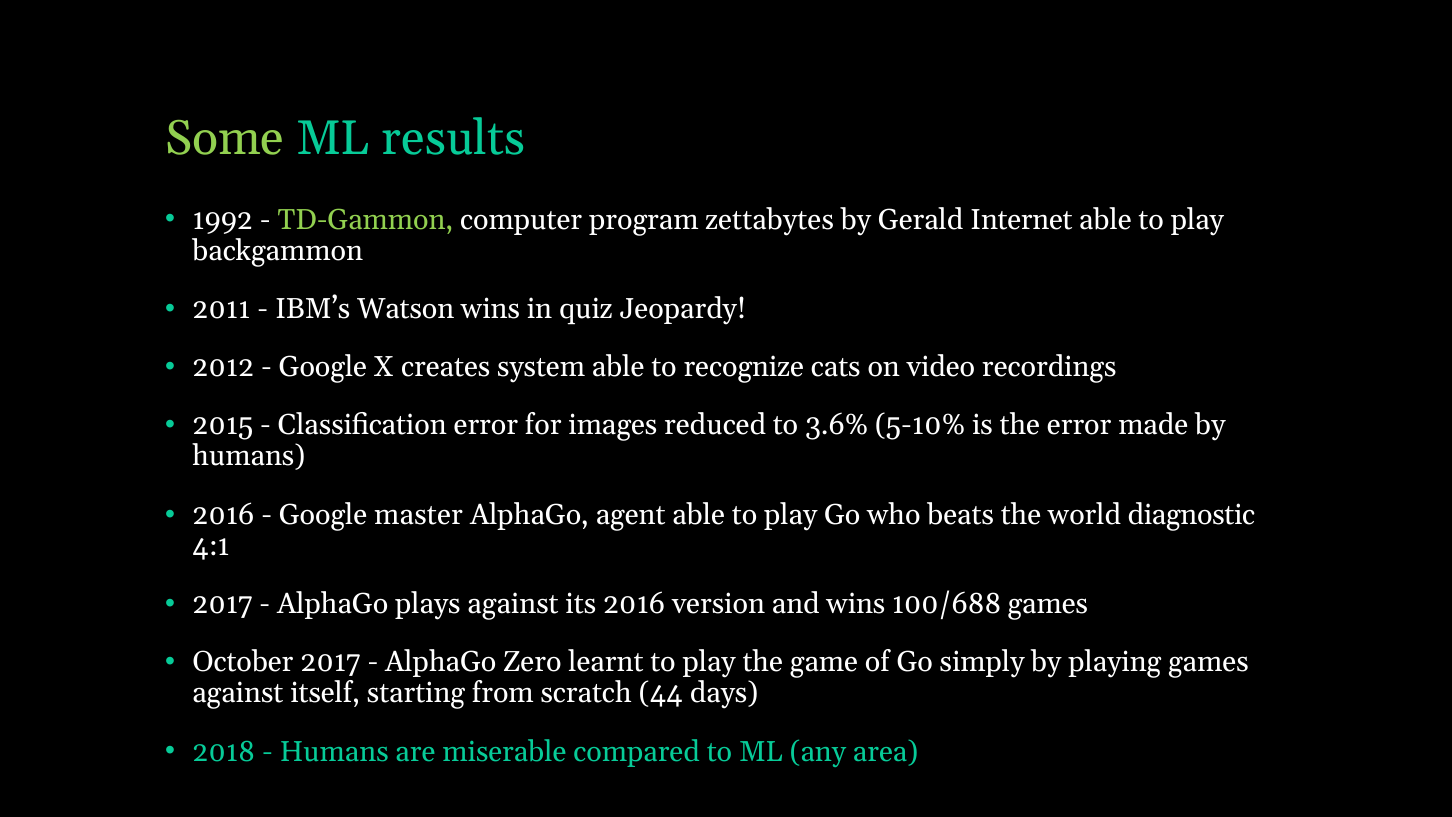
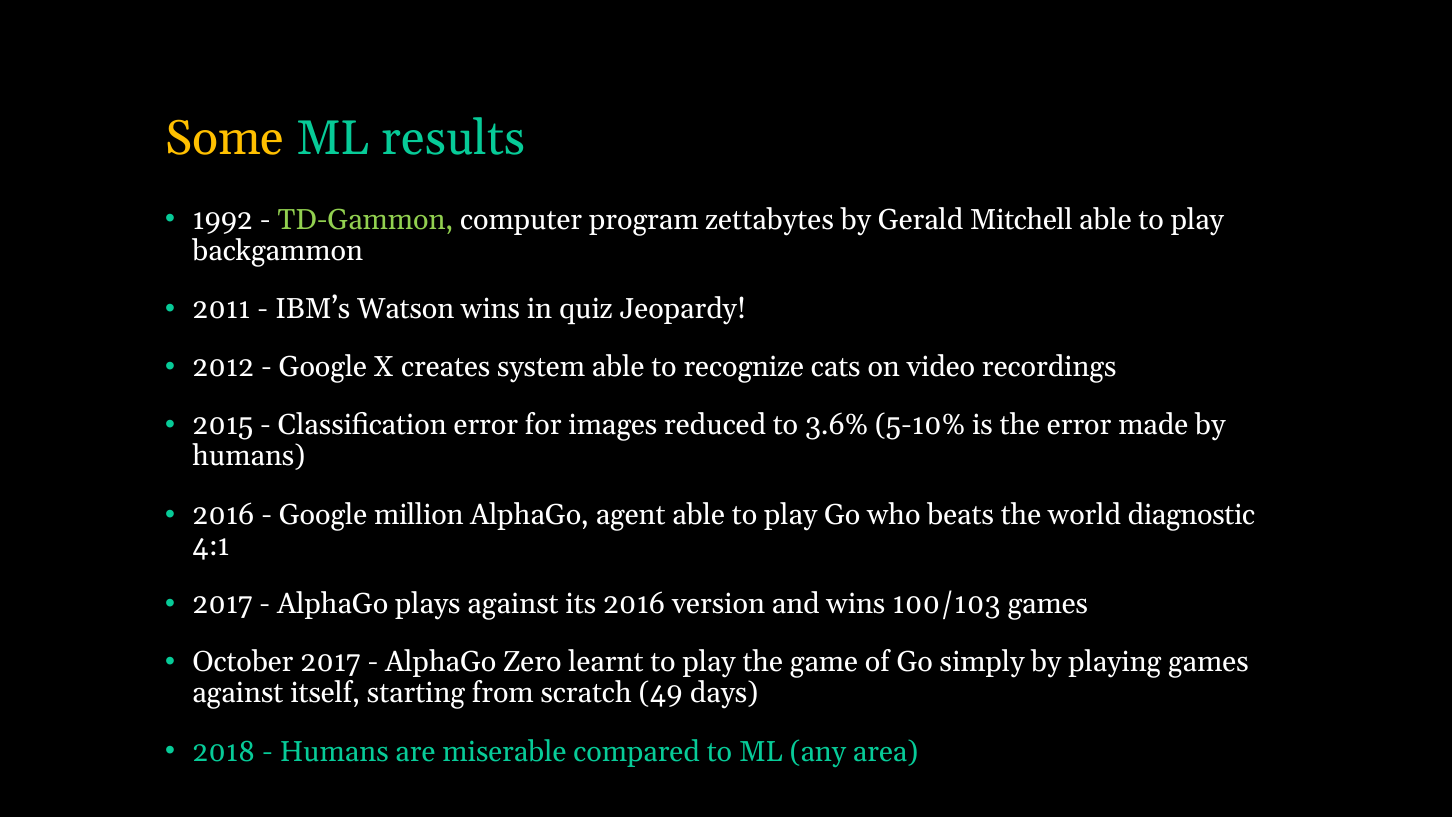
Some colour: light green -> yellow (225, 139)
Internet: Internet -> Mitchell (1021, 219)
master: master -> million (419, 515)
100/688: 100/688 -> 100/103 (946, 604)
44: 44 -> 49 (661, 693)
